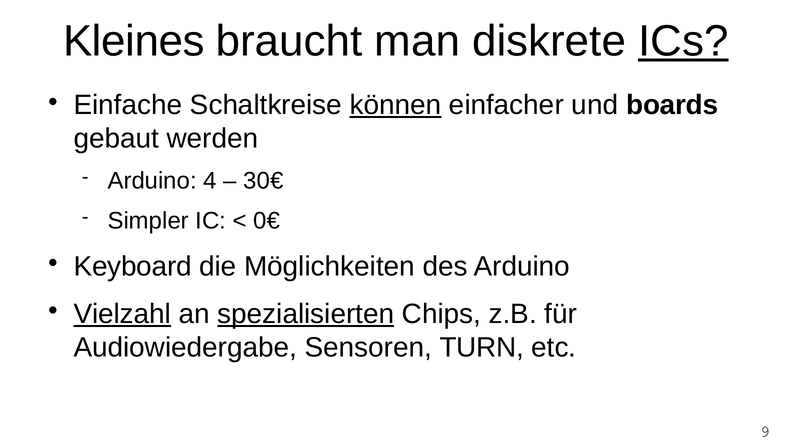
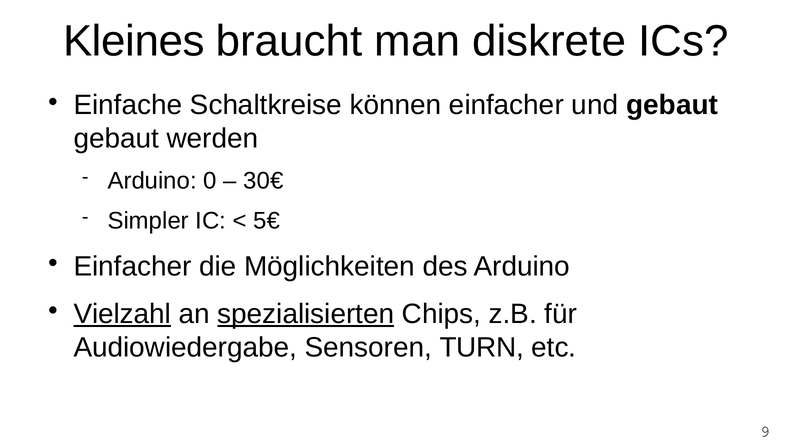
ICs underline: present -> none (683, 41)
können underline: present -> none (396, 105)
und boards: boards -> gebaut (672, 105)
4: 4 -> 0 (210, 181)
0€: 0€ -> 5€ (267, 221)
Keyboard: Keyboard -> Einfacher (133, 266)
